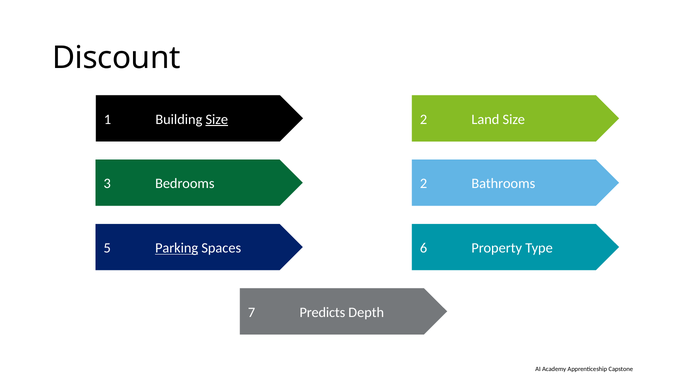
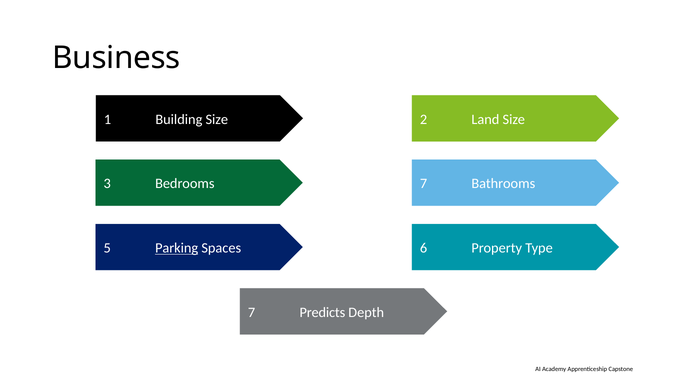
Discount: Discount -> Business (116, 58)
Size underline: present -> none (217, 119)
Bedrooms 2: 2 -> 7 (424, 184)
